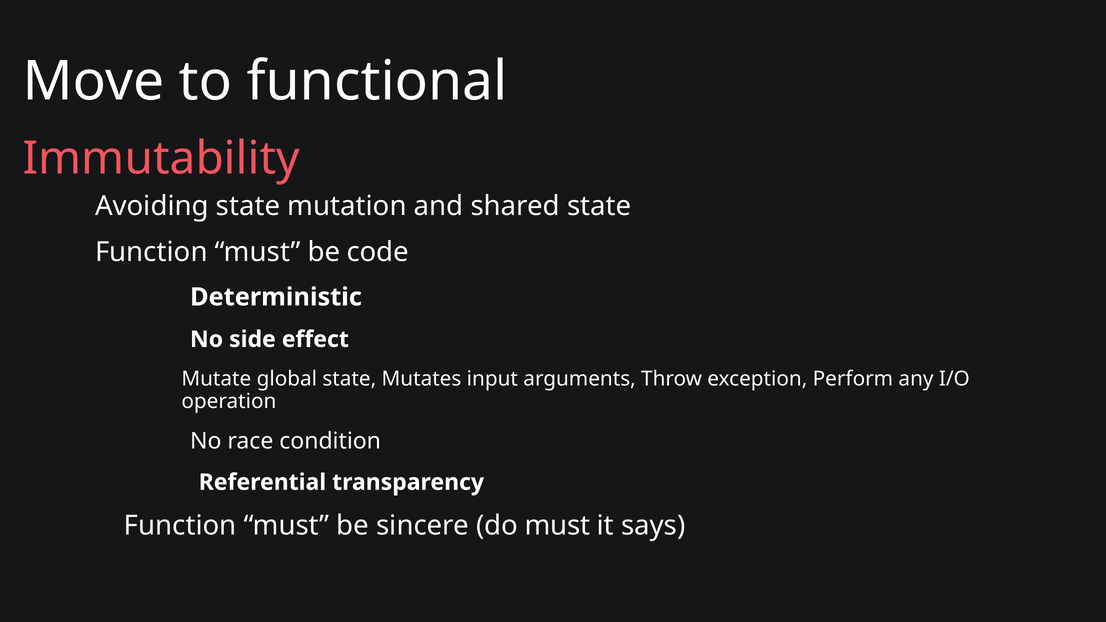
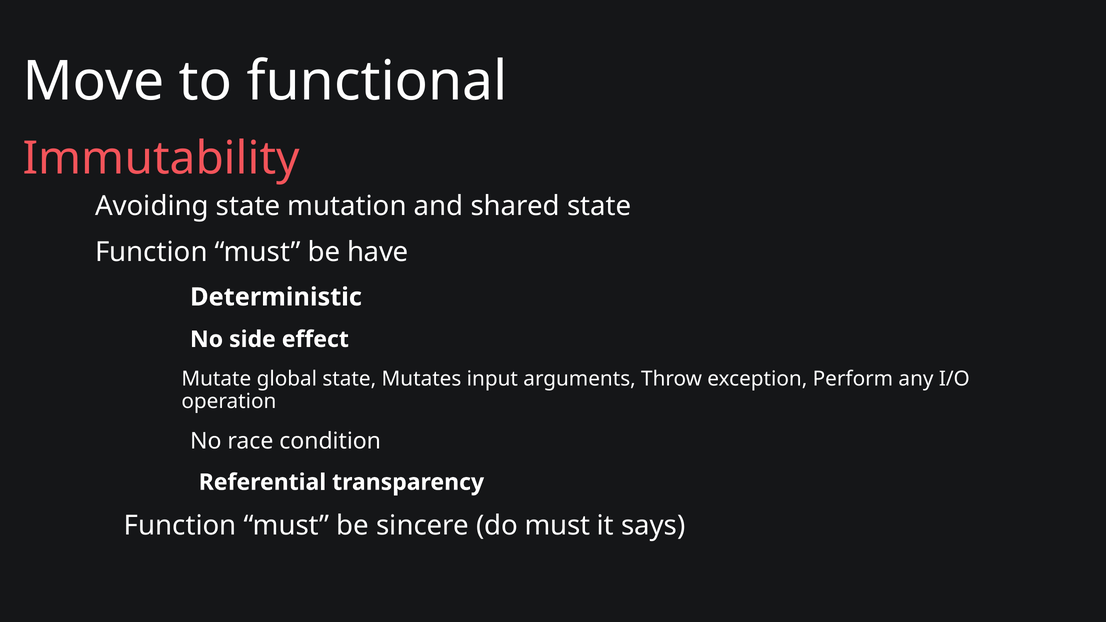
code: code -> have (378, 252)
